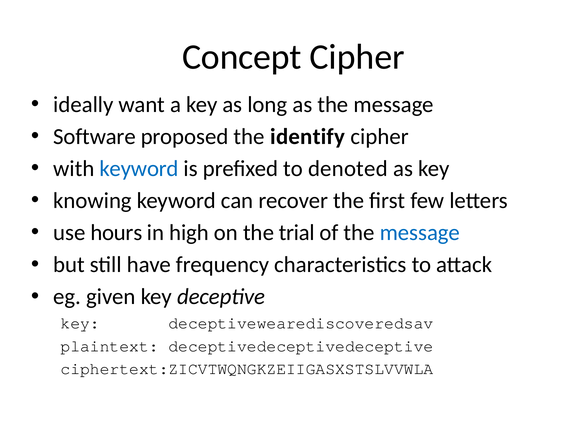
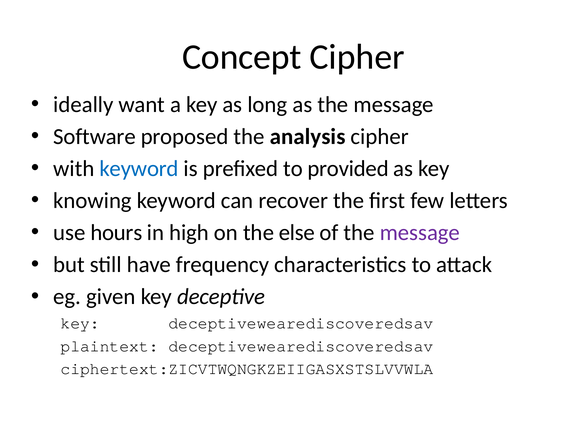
identify: identify -> analysis (308, 136)
denoted: denoted -> provided (348, 168)
trial: trial -> else (297, 232)
message colour: blue -> purple (420, 232)
plaintext deceptivedeceptivedeceptive: deceptivedeceptivedeceptive -> deceptivewearediscoveredsav (301, 345)
